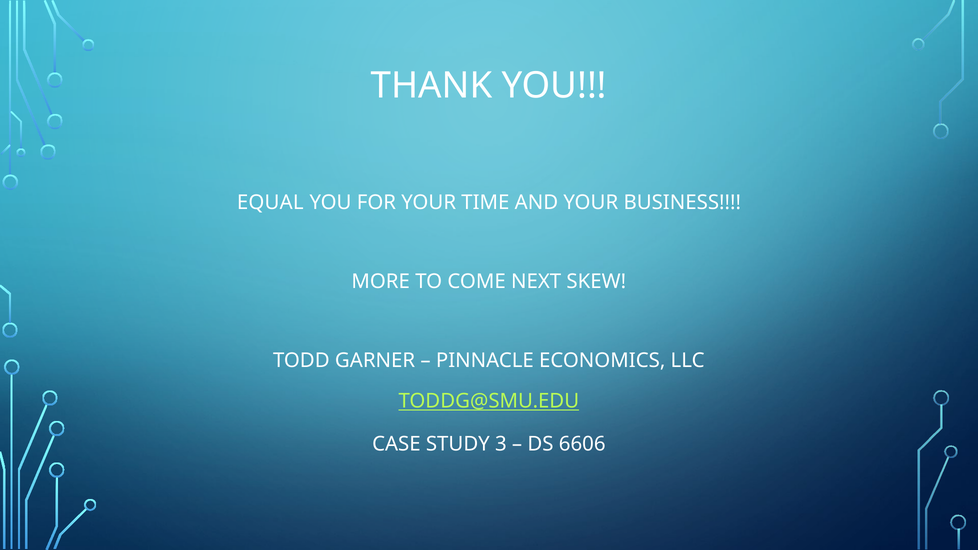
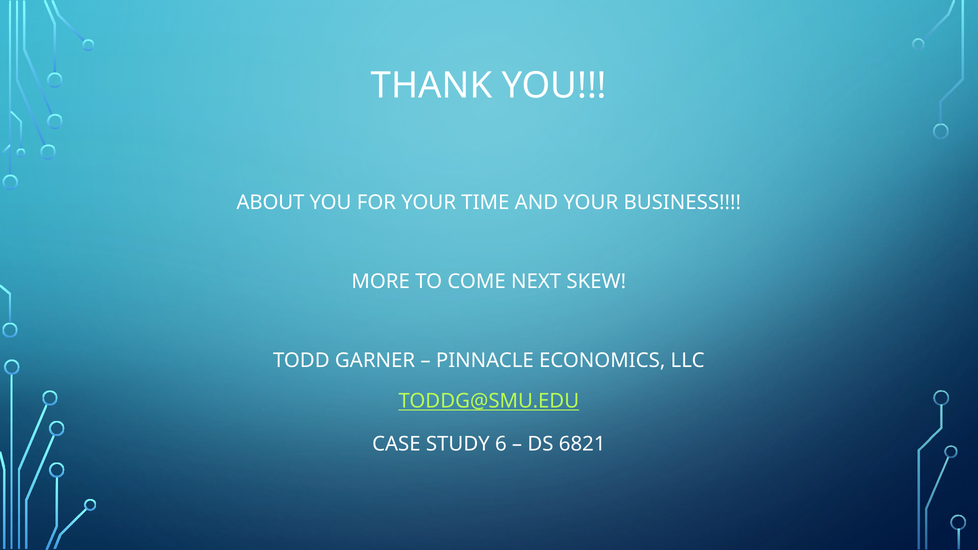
EQUAL: EQUAL -> ABOUT (270, 203)
3: 3 -> 6 (501, 444)
6606: 6606 -> 6821 (582, 444)
